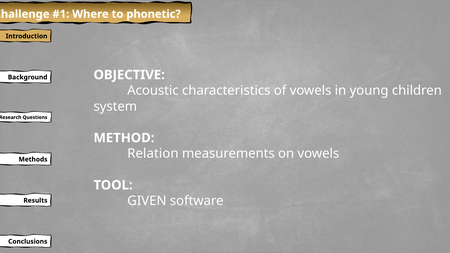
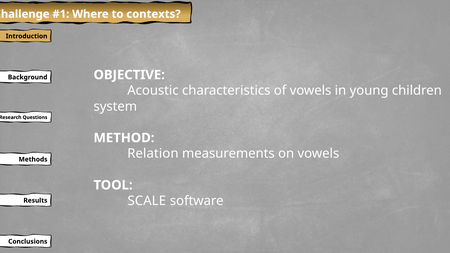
phonetic: phonetic -> contexts (153, 14)
GIVEN: GIVEN -> SCALE (147, 201)
